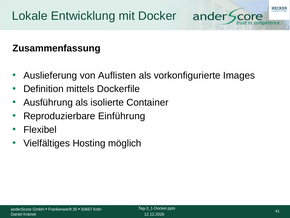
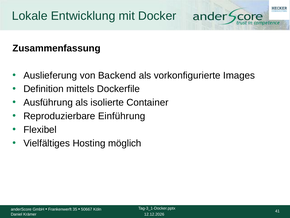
Auflisten: Auflisten -> Backend (117, 75)
